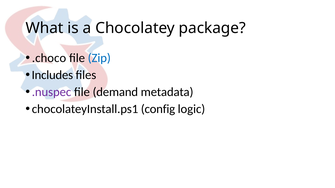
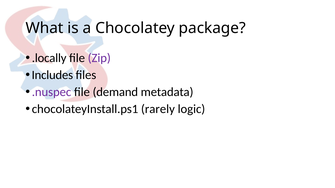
.choco: .choco -> .locally (49, 58)
Zip colour: blue -> purple (99, 58)
config: config -> rarely (158, 109)
